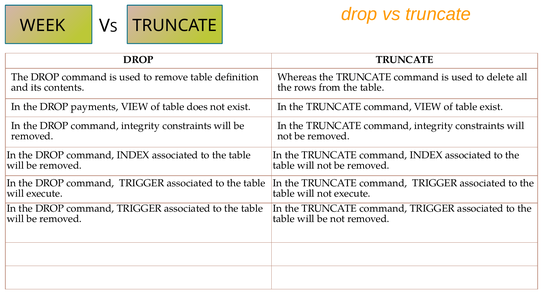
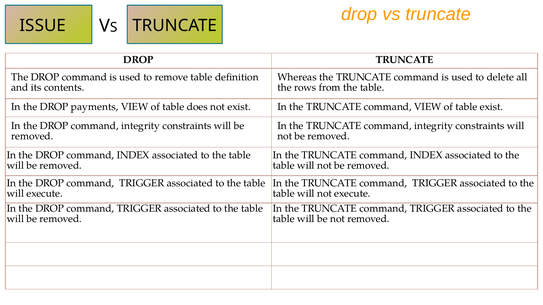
WEEK: WEEK -> ISSUE (43, 26)
